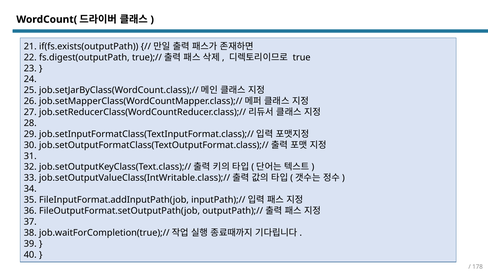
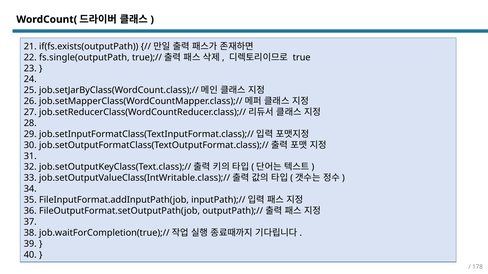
fs.digest(outputPath: fs.digest(outputPath -> fs.single(outputPath (84, 57)
